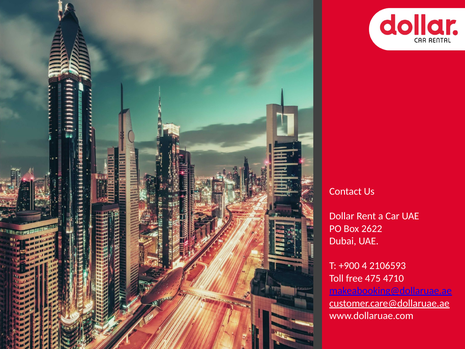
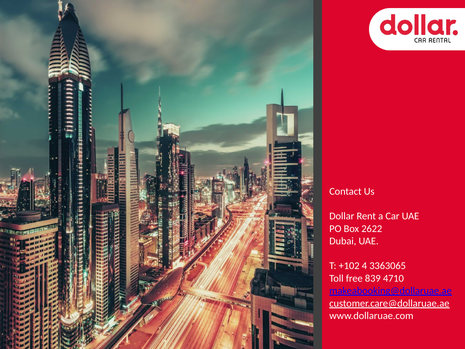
+900: +900 -> +102 (349, 266)
2106593: 2106593 -> 3363065 (388, 266)
475: 475 -> 839 (373, 278)
